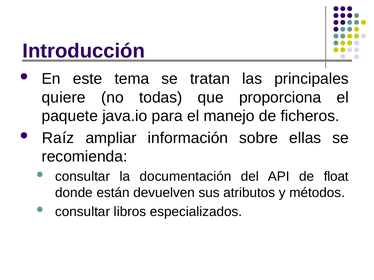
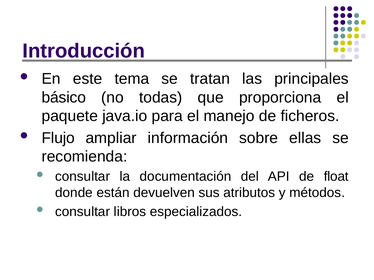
quiere: quiere -> básico (64, 98)
Raíz: Raíz -> Flujo (58, 138)
